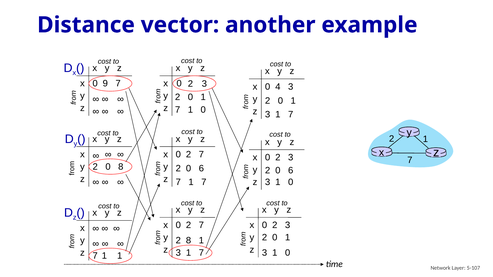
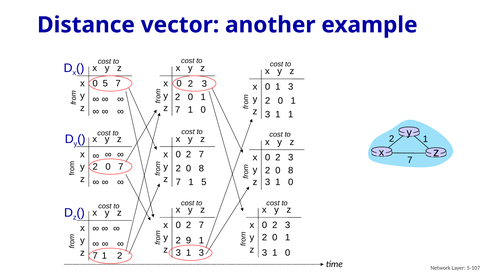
0 9: 9 -> 5 (105, 84)
4: 4 -> 1 (278, 87)
7: 7 -> 1 (291, 115)
0 8: 8 -> 7 (121, 167)
6: 6 -> 8 (201, 169)
6: 6 -> 8 (291, 171)
7 1 7: 7 -> 5 (204, 182)
2 8: 8 -> 9 (188, 241)
7: 7 -> 3 (201, 253)
7 1 1: 1 -> 2 (120, 256)
